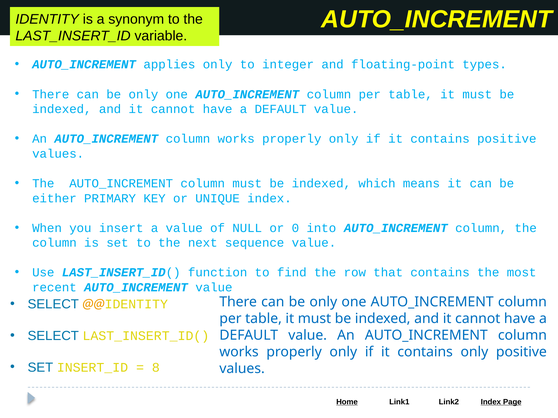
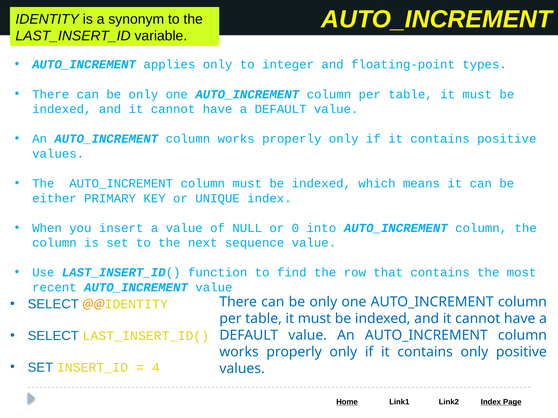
8: 8 -> 4 (156, 368)
